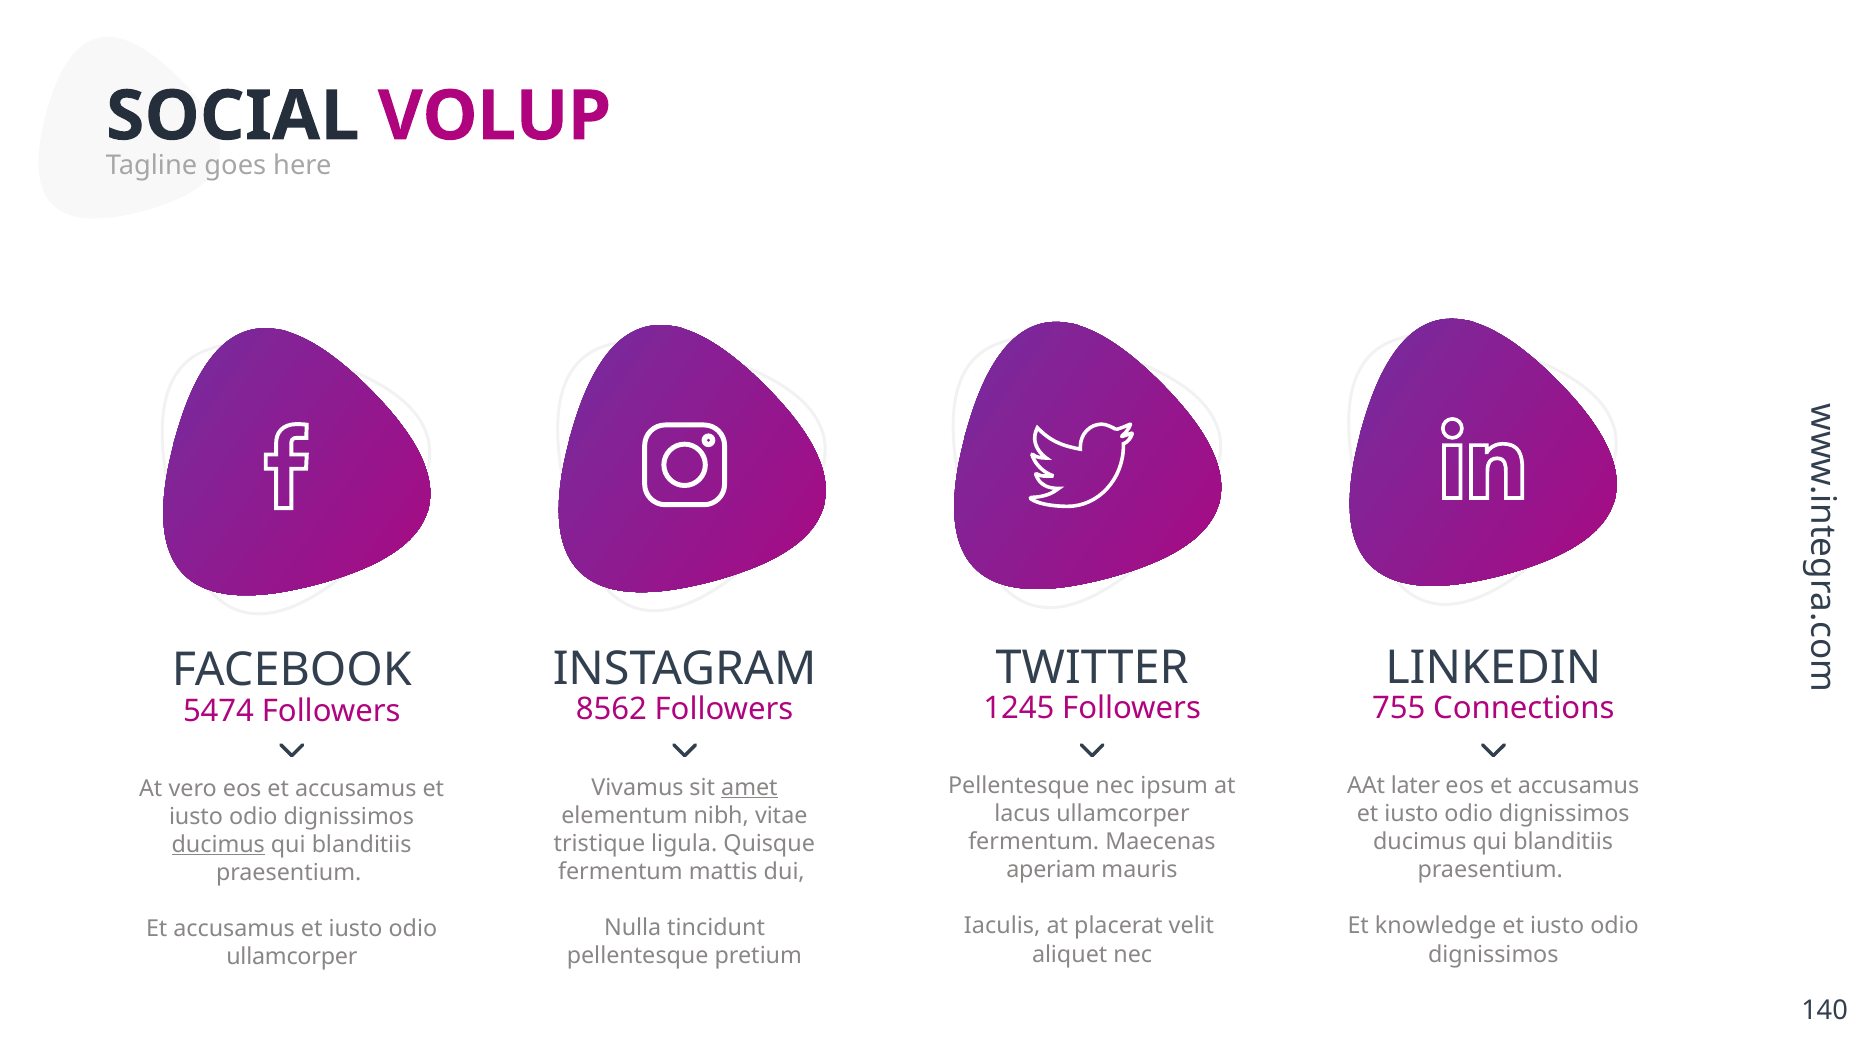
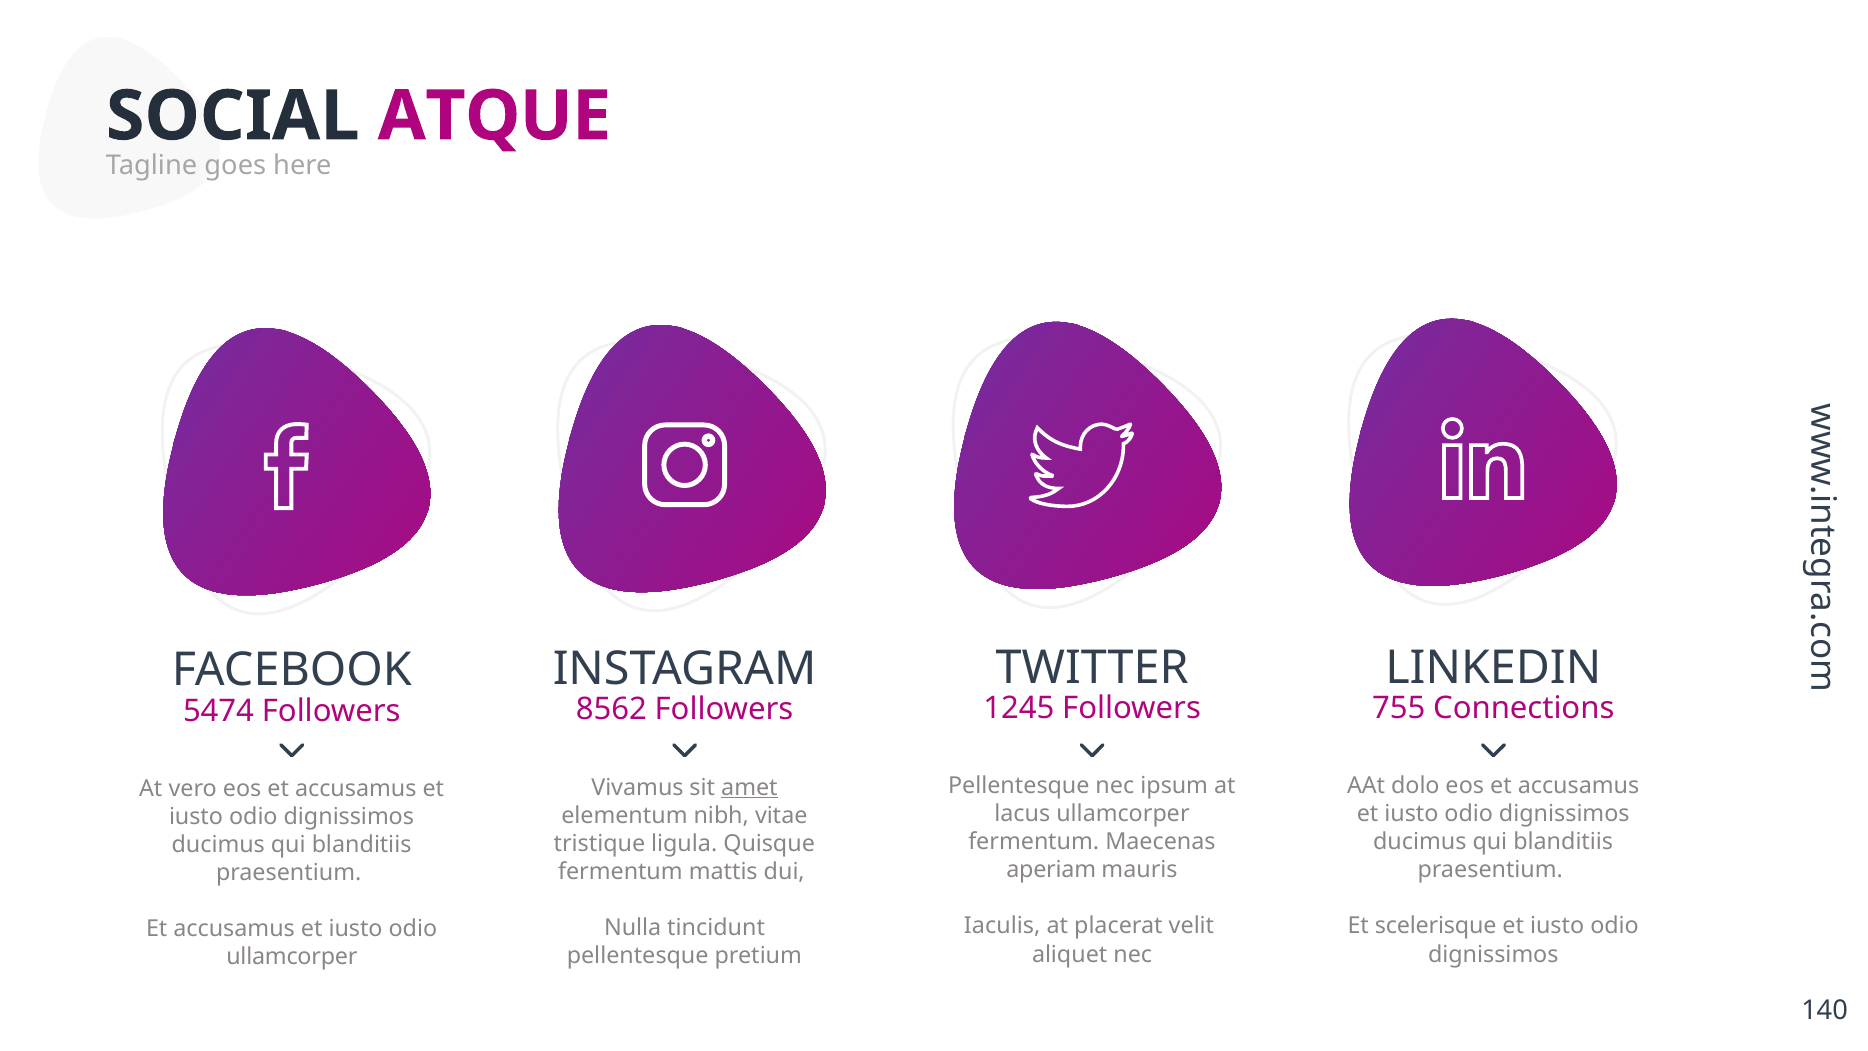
VOLUP: VOLUP -> ATQUE (494, 116)
later: later -> dolo (1415, 786)
ducimus underline: present -> none (218, 844)
knowledge: knowledge -> scelerisque (1436, 926)
